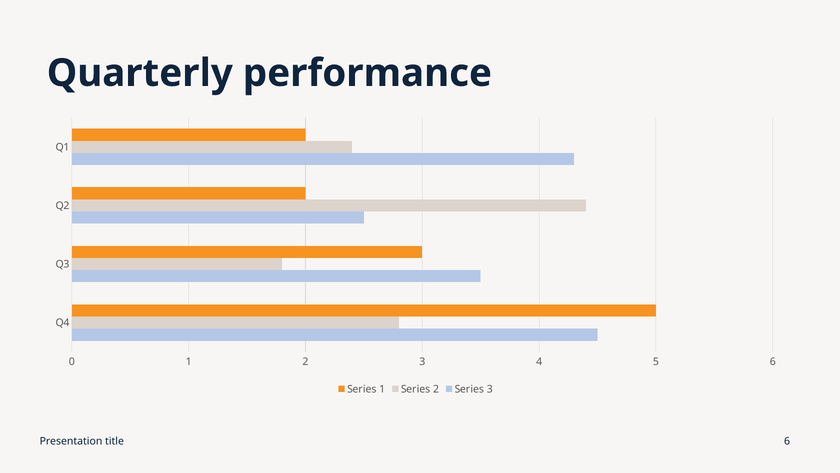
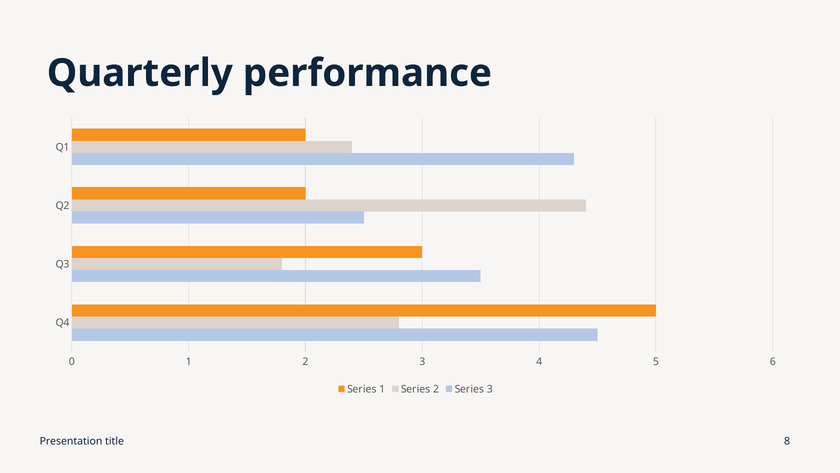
title 6: 6 -> 8 (787, 441)
